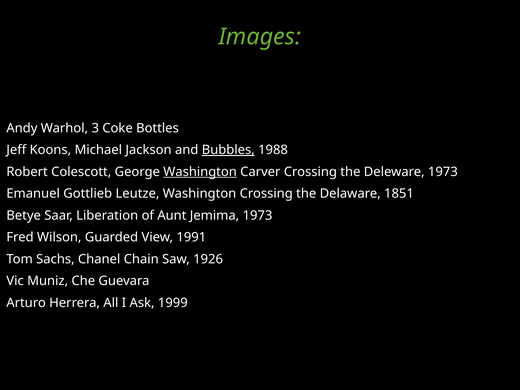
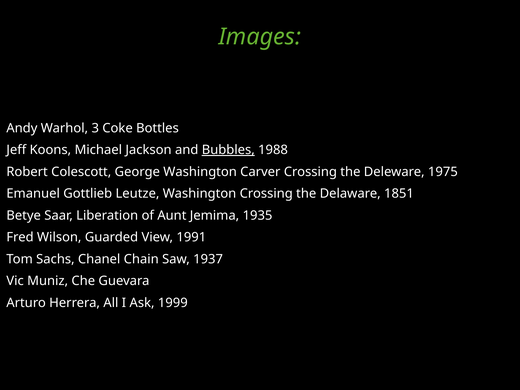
Washington underline: present -> none (200, 172)
Deleware 1973: 1973 -> 1975 (443, 172)
Jemima 1973: 1973 -> 1935 (257, 215)
1926: 1926 -> 1937 (208, 259)
